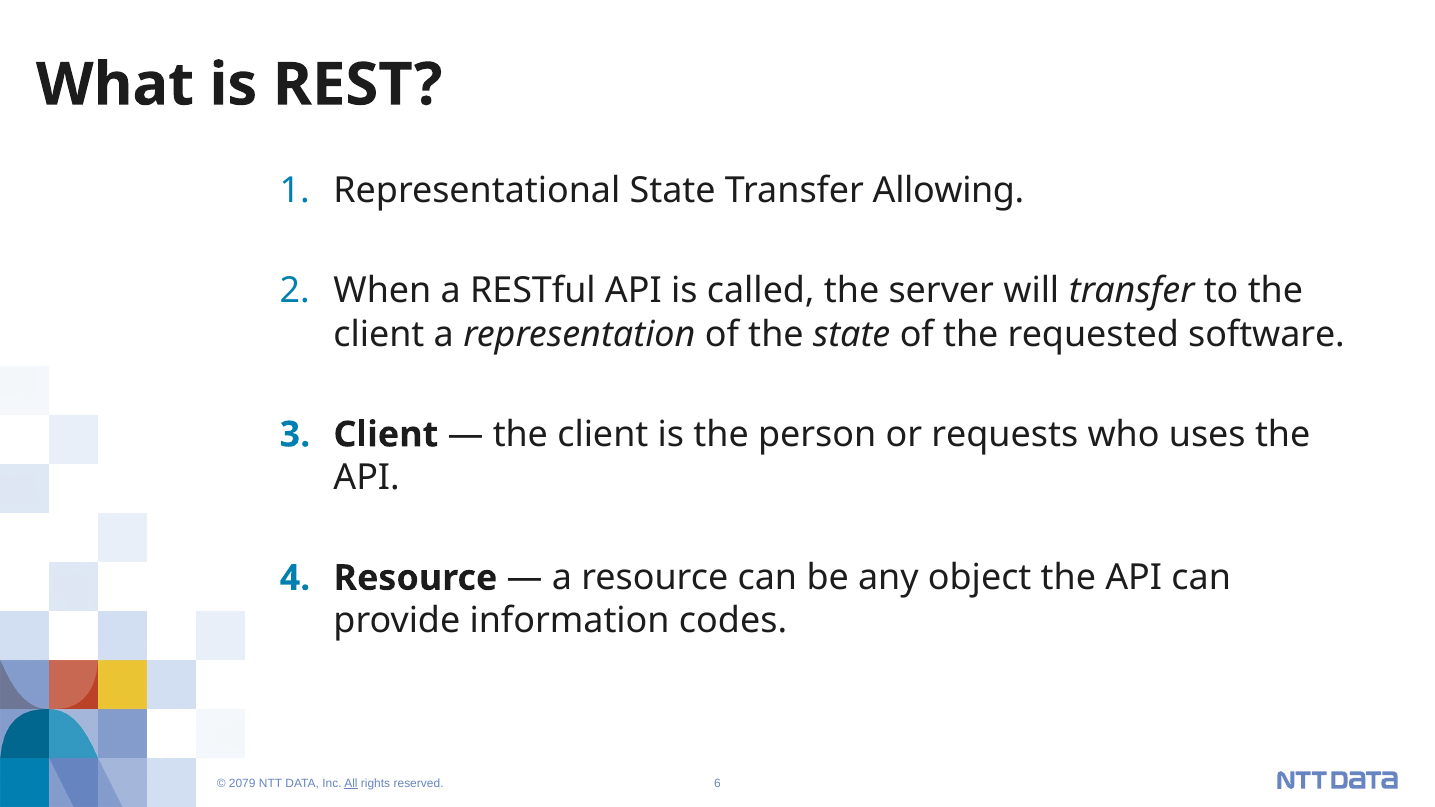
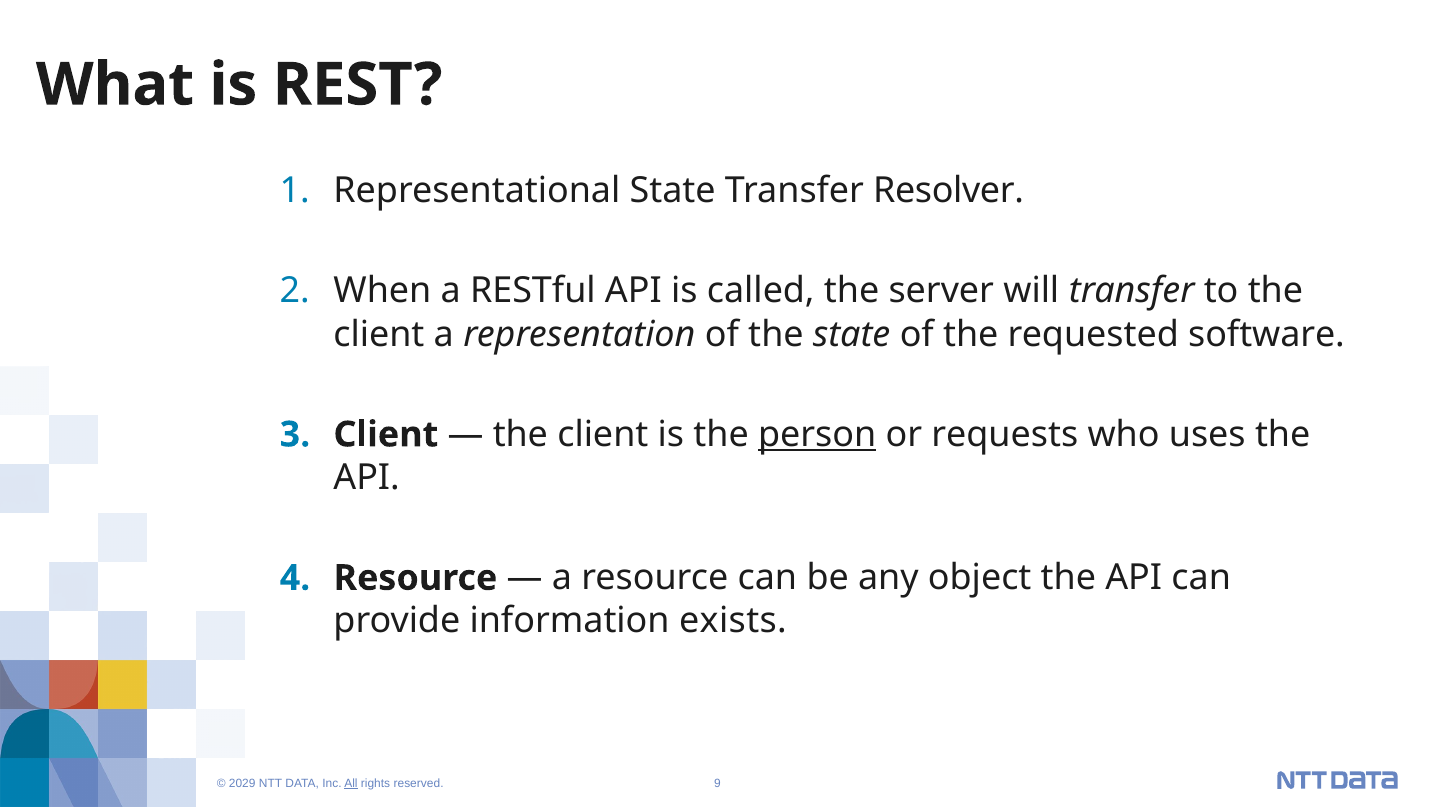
Allowing: Allowing -> Resolver (948, 191)
person underline: none -> present (817, 435)
codes: codes -> exists (733, 621)
2079: 2079 -> 2029 (242, 783)
6: 6 -> 9 (717, 783)
